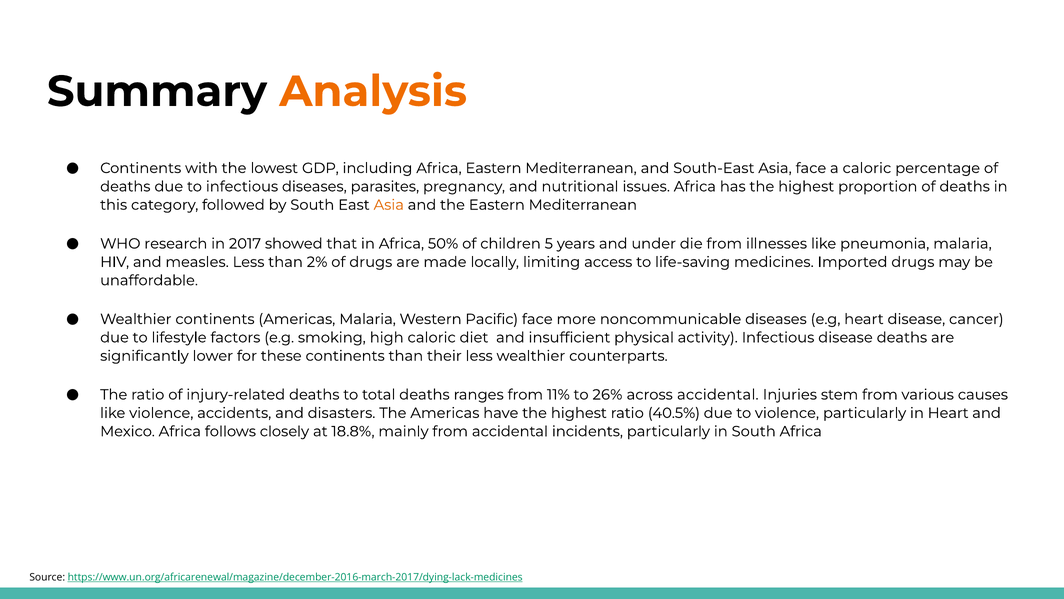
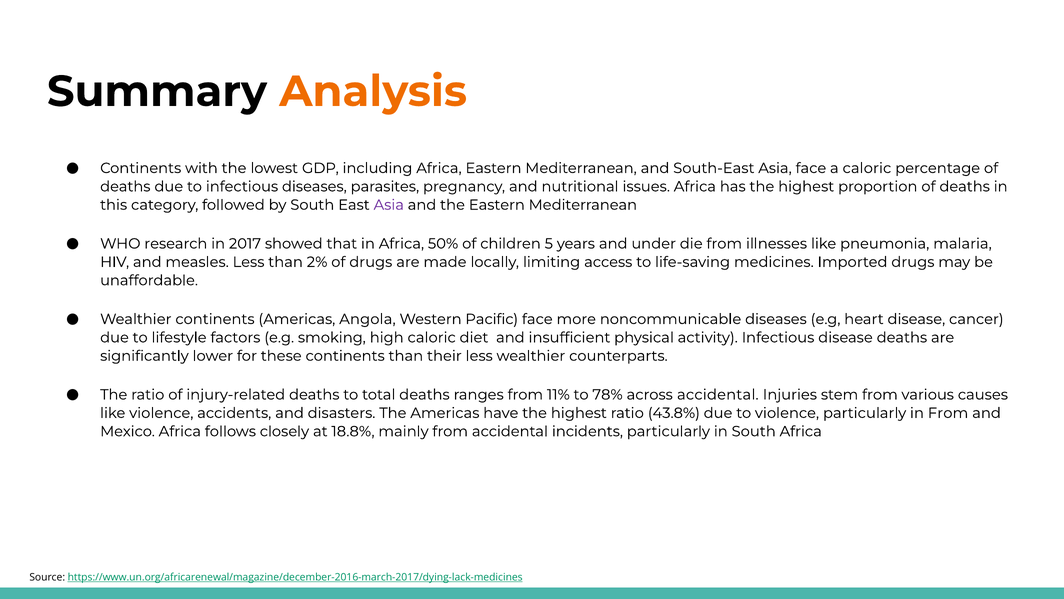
Asia colour: orange -> purple (389, 205)
Americas Malaria: Malaria -> Angola (367, 319)
26%: 26% -> 78% (608, 394)
40.5%: 40.5% -> 43.8% (674, 413)
in Heart: Heart -> From (948, 413)
